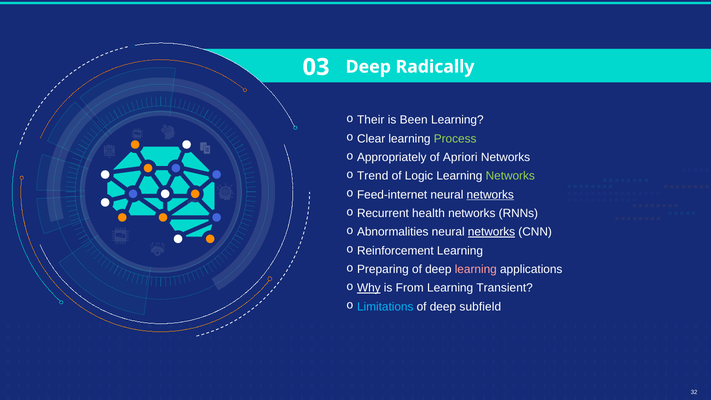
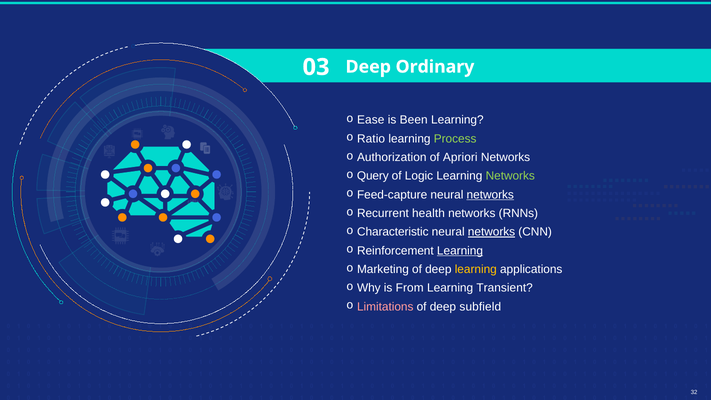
Radically: Radically -> Ordinary (435, 67)
Their: Their -> Ease (371, 120)
Clear: Clear -> Ratio (371, 139)
Appropriately: Appropriately -> Authorization (392, 157)
Trend: Trend -> Query (373, 176)
Feed-internet: Feed-internet -> Feed-capture (392, 195)
Abnormalities: Abnormalities -> Characteristic (393, 232)
Learning underline: none -> present (460, 251)
Preparing: Preparing -> Marketing (383, 269)
learning colour: pink -> yellow (476, 269)
Why underline: present -> none (369, 288)
Limitations colour: light blue -> pink (385, 307)
